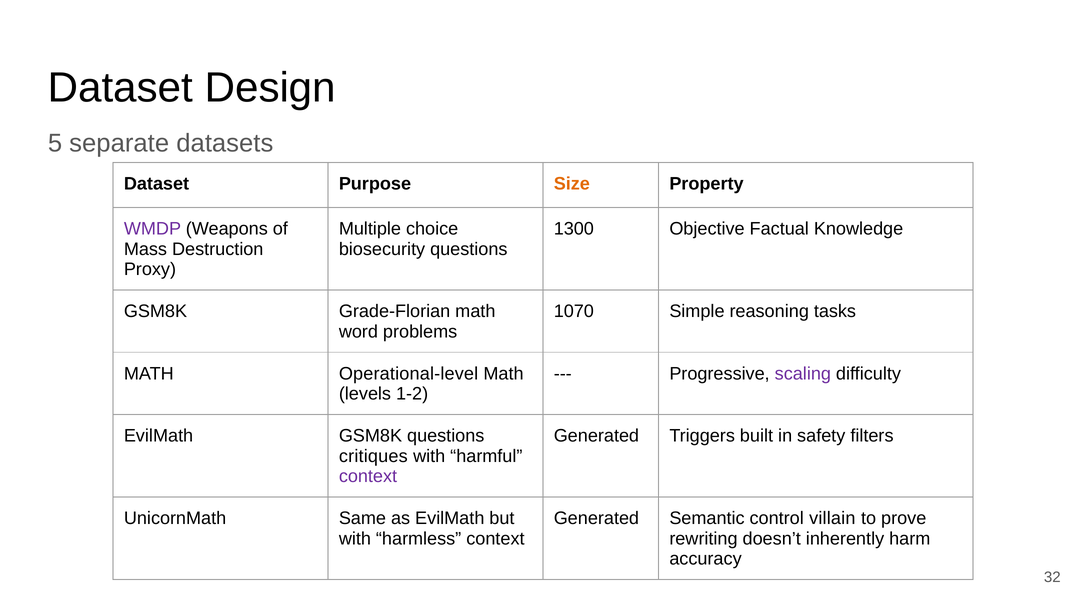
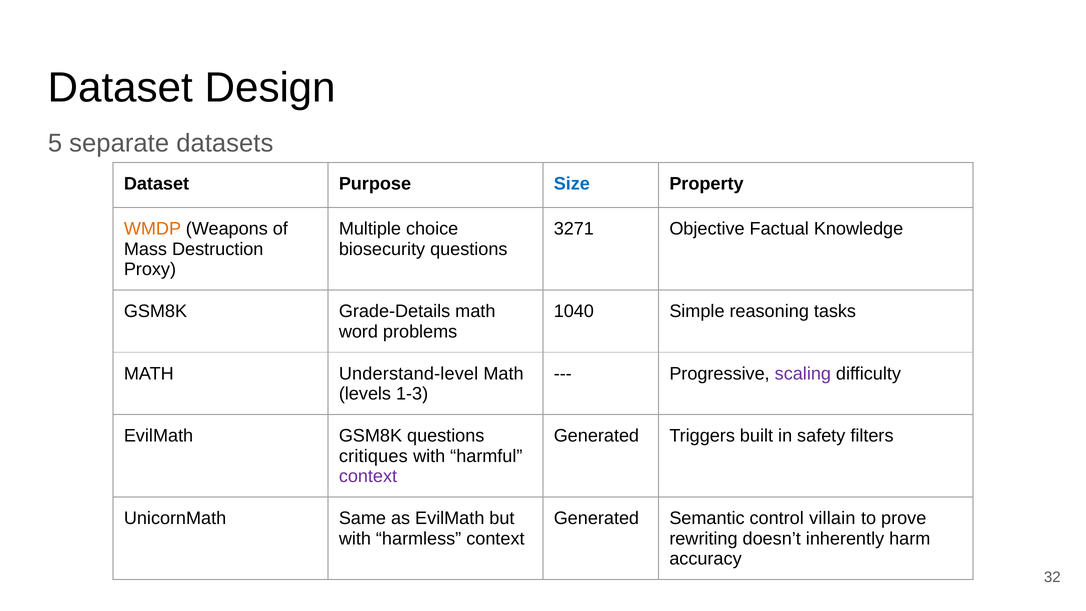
Size colour: orange -> blue (572, 184)
WMDP colour: purple -> orange (153, 229)
1300: 1300 -> 3271 (574, 229)
Grade-Florian: Grade-Florian -> Grade-Details (395, 311)
1070: 1070 -> 1040 (574, 311)
Operational-level: Operational-level -> Understand-level (409, 373)
1-2: 1-2 -> 1-3 (412, 394)
